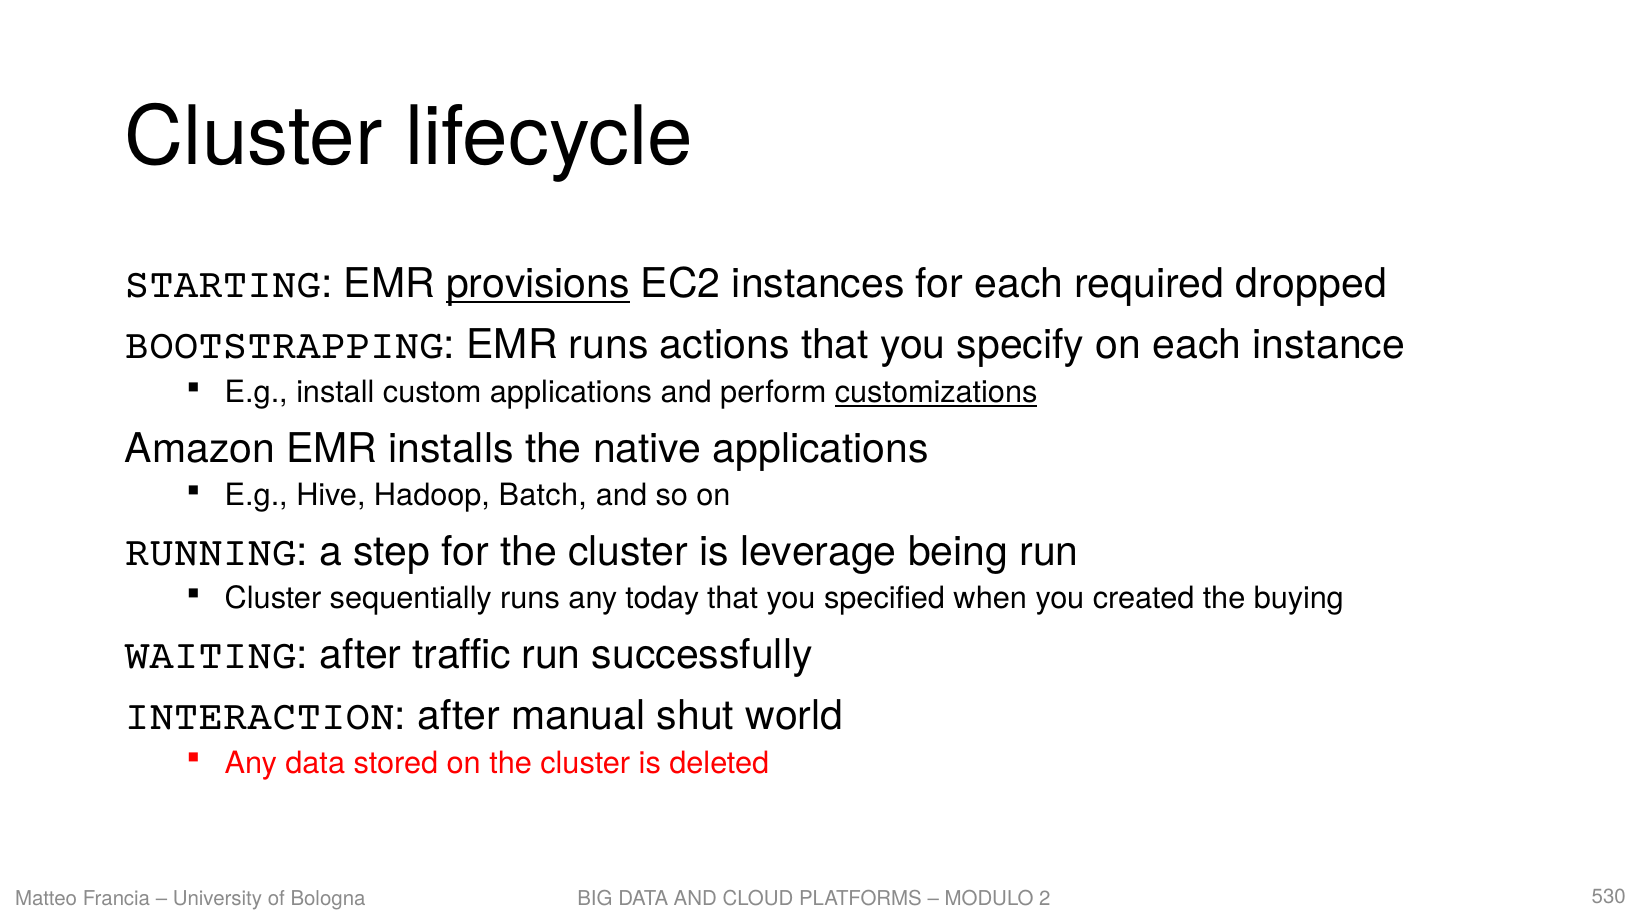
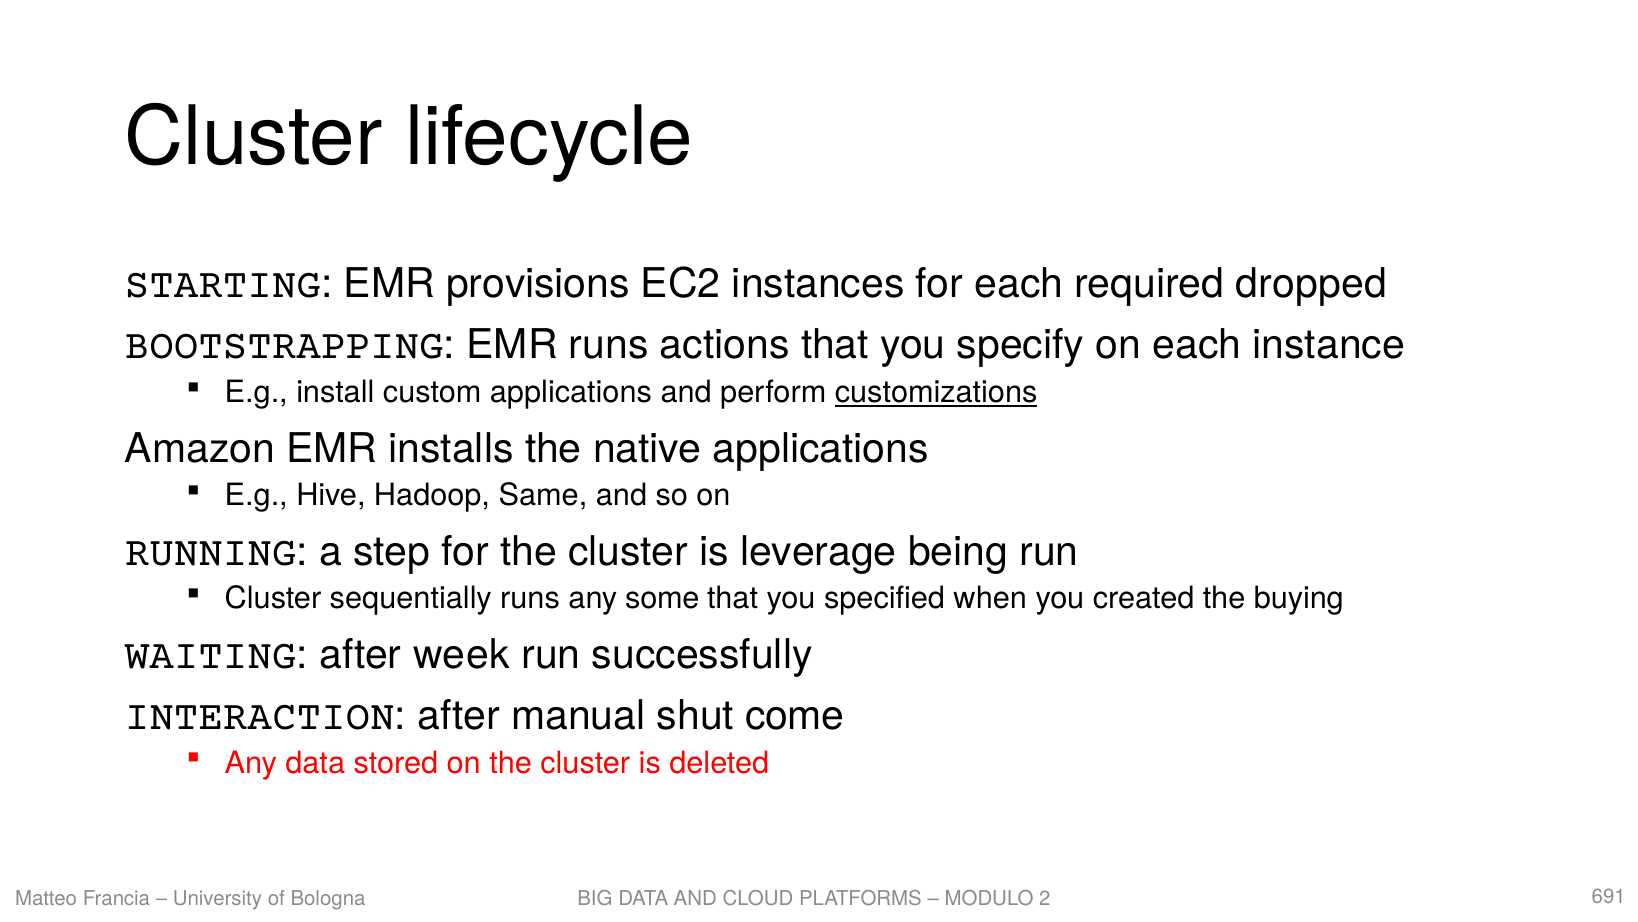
provisions underline: present -> none (538, 284)
Batch: Batch -> Same (543, 495)
today: today -> some (662, 598)
traffic: traffic -> week (461, 654)
world: world -> come (795, 715)
530: 530 -> 691 (1609, 896)
